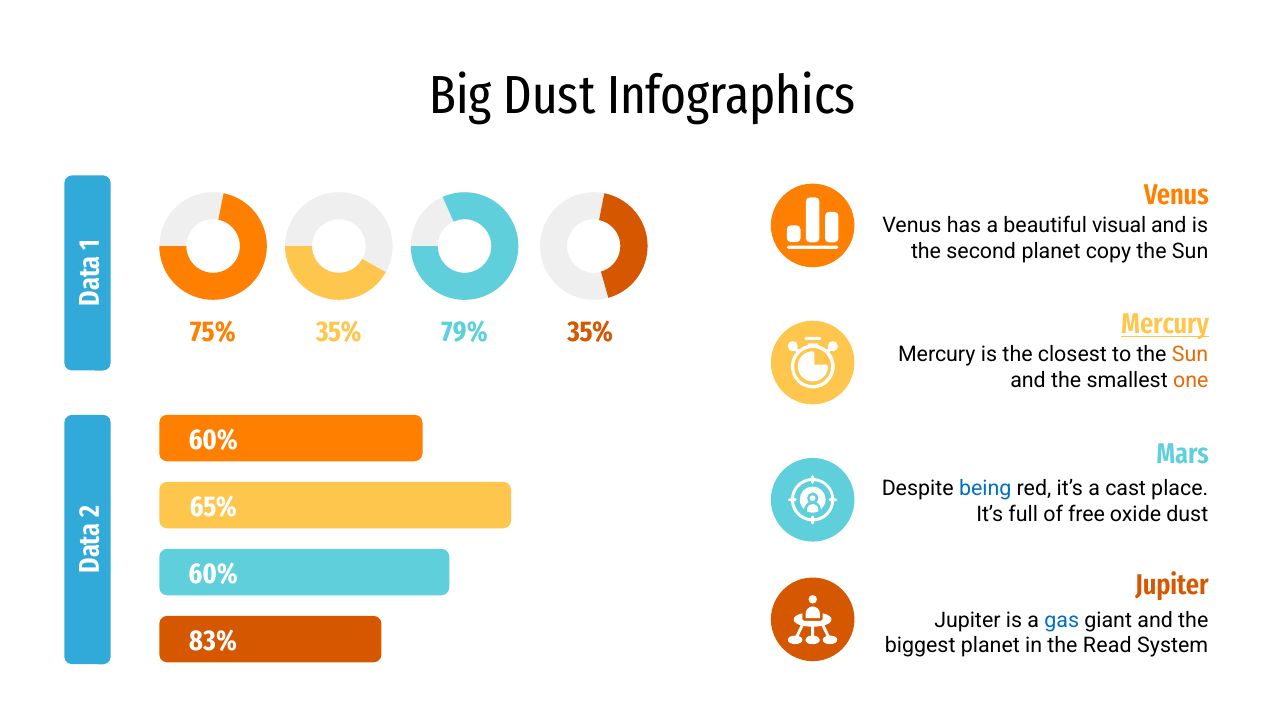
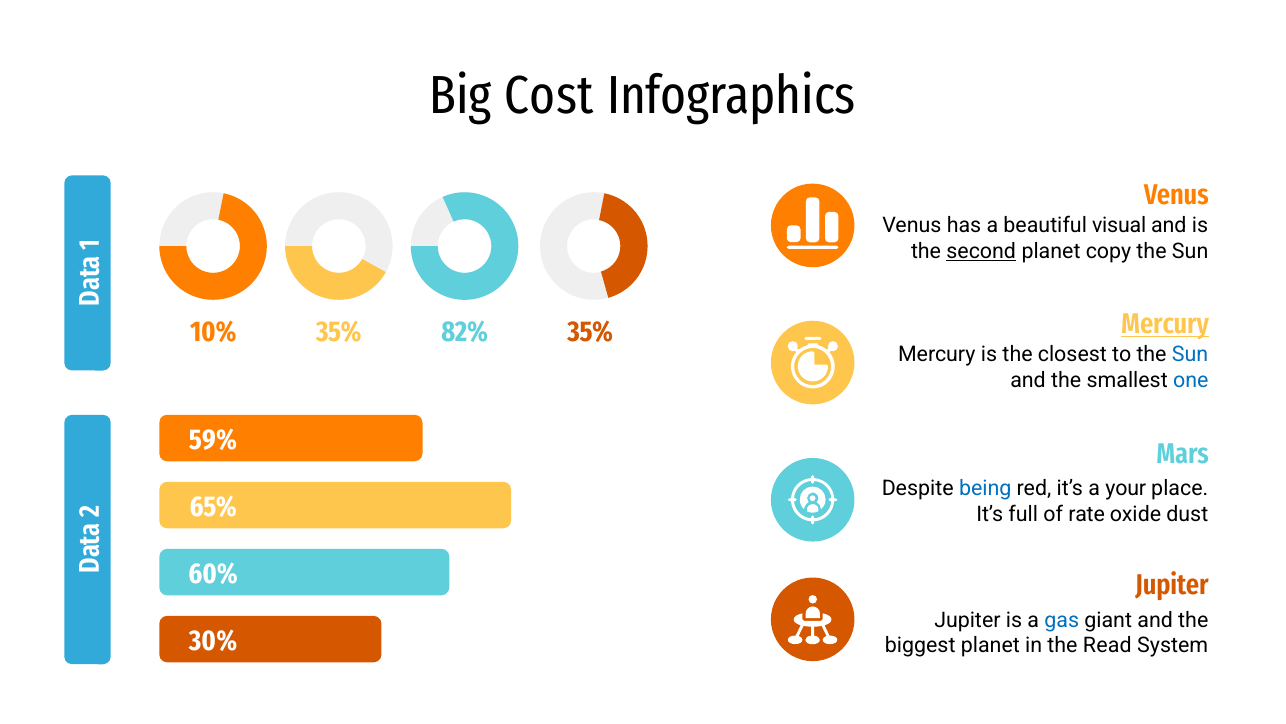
Big Dust: Dust -> Cost (549, 95)
second underline: none -> present (981, 251)
75%: 75% -> 10% (213, 332)
79%: 79% -> 82% (465, 332)
Sun colour: orange -> blue (1190, 354)
one colour: orange -> blue (1191, 380)
60%: 60% -> 59% (213, 440)
cast: cast -> your (1126, 488)
free: free -> rate (1087, 514)
83%: 83% -> 30% (213, 641)
